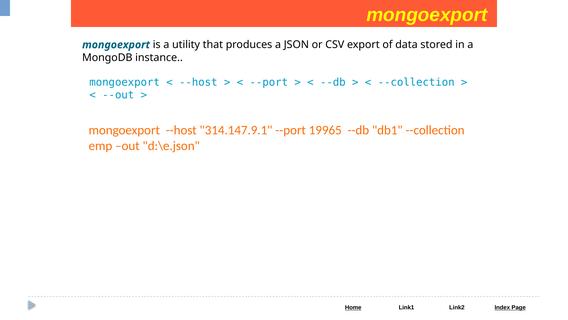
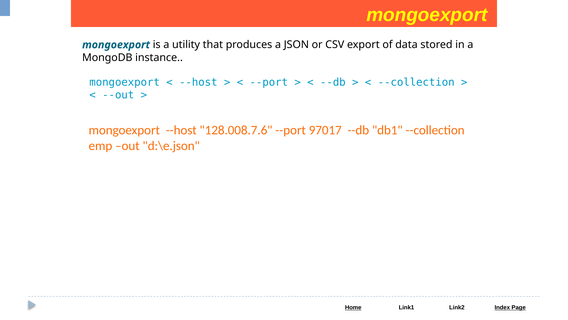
314.147.9.1: 314.147.9.1 -> 128.008.7.6 (236, 130)
19965: 19965 -> 97017 (325, 130)
